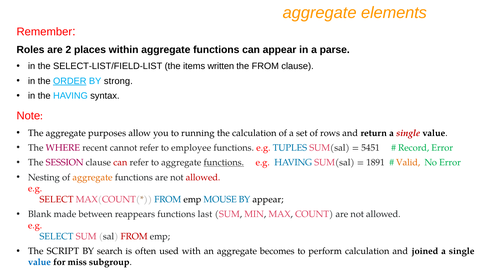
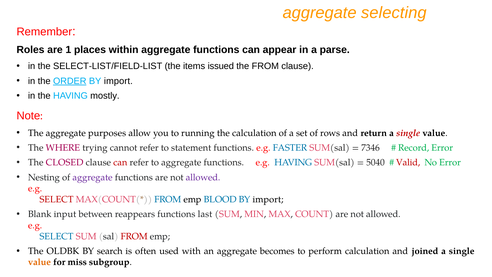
elements: elements -> selecting (394, 13)
2: 2 -> 1 (68, 50)
written: written -> issued (221, 66)
strong: strong -> import (118, 81)
syntax: syntax -> mostly (105, 96)
recent: recent -> trying (95, 148)
employee: employee -> statement (191, 148)
TUPLES: TUPLES -> FASTER (290, 148)
5451: 5451 -> 7346 (371, 148)
SESSION: SESSION -> CLOSED (65, 162)
functions underline: present -> none (224, 162)
1891: 1891 -> 5040 (375, 162)
Valid colour: orange -> red (408, 162)
aggregate colour: orange -> purple (93, 177)
allowed colour: red -> purple (203, 177)
MOUSE: MOUSE -> BLOOD (220, 199)
appear: appear -> import (268, 199)
made: made -> input (65, 214)
SCRIPT: SCRIPT -> OLDBK (63, 251)
value colour: blue -> orange (39, 262)
